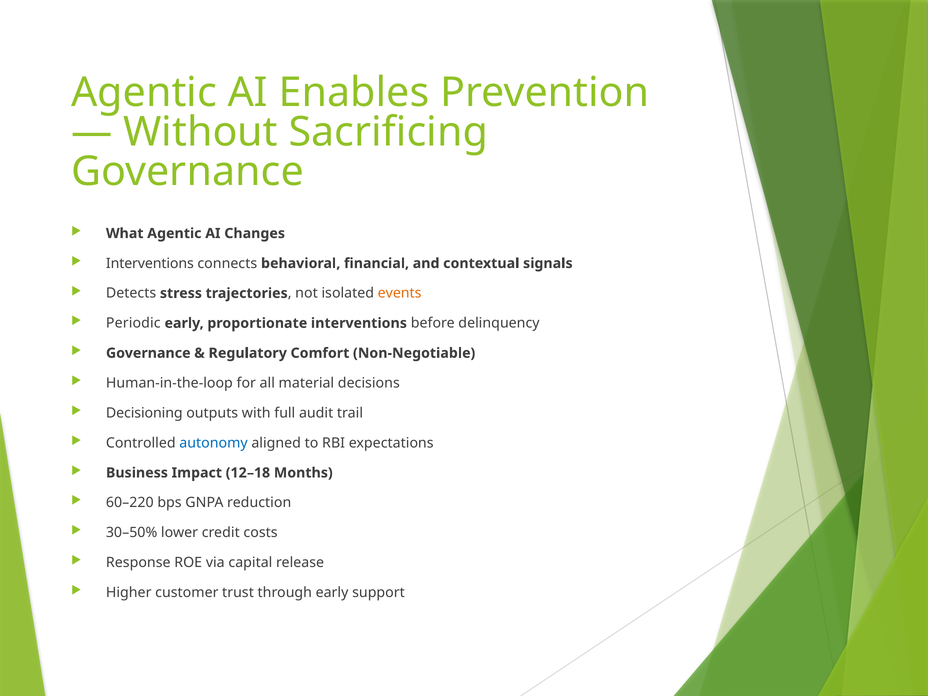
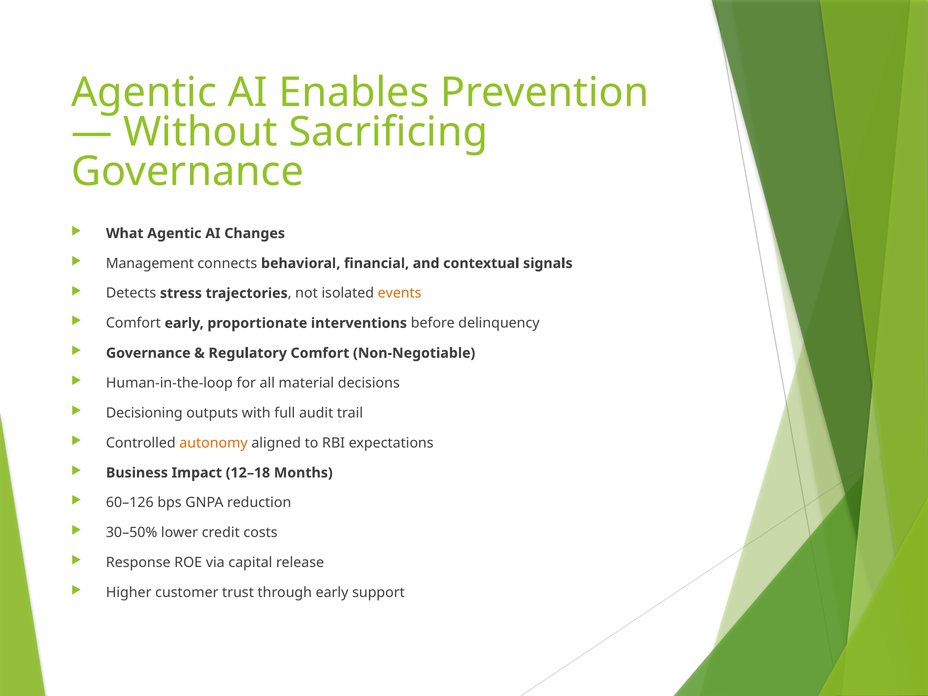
Interventions: Interventions -> Management (150, 263)
Periodic: Periodic -> Comfort (133, 323)
autonomy colour: blue -> orange (214, 443)
60–220: 60–220 -> 60–126 (130, 503)
